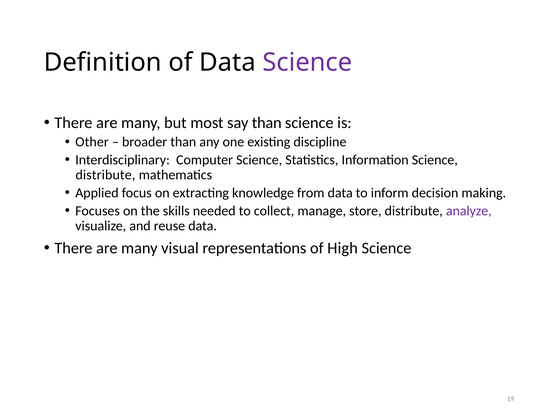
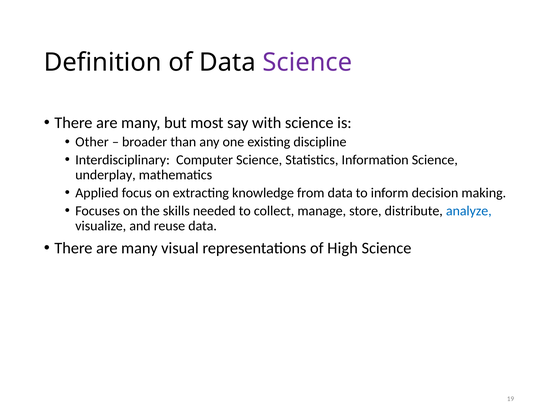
say than: than -> with (267, 123)
distribute: distribute -> underplay (106, 175)
analyze colour: purple -> blue (469, 211)
